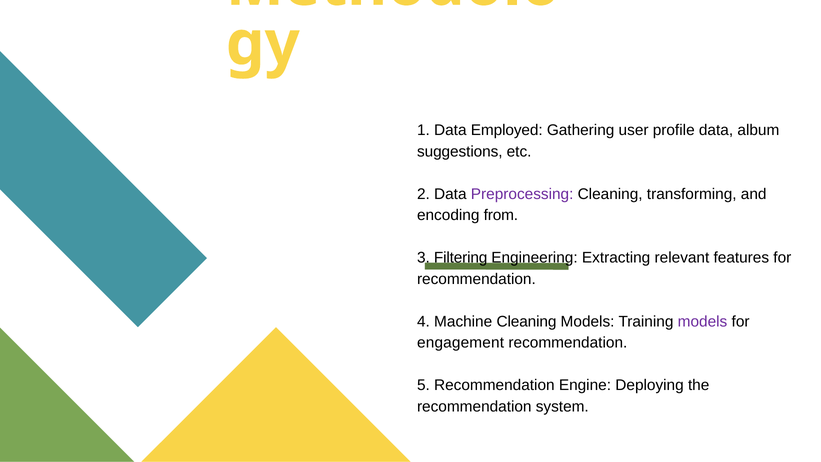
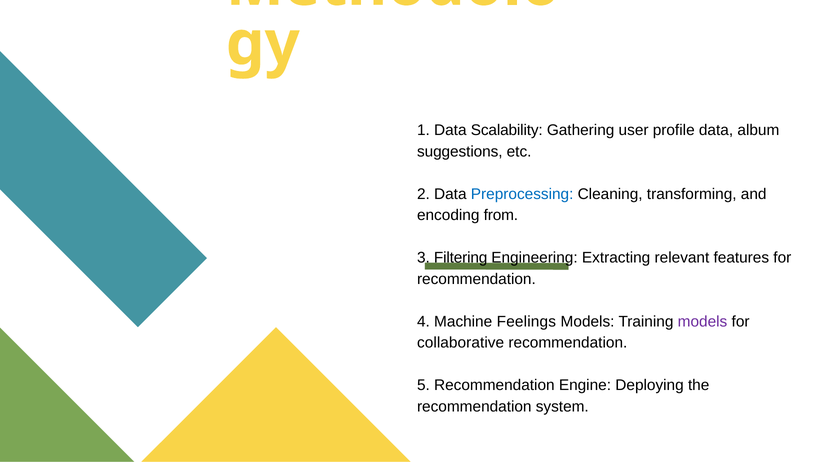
Employed: Employed -> Scalability (507, 130)
Preprocessing colour: purple -> blue (522, 194)
Machine Cleaning: Cleaning -> Feelings (526, 321)
engagement: engagement -> collaborative (461, 343)
